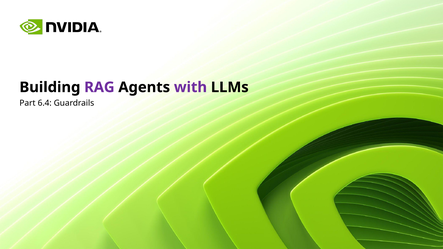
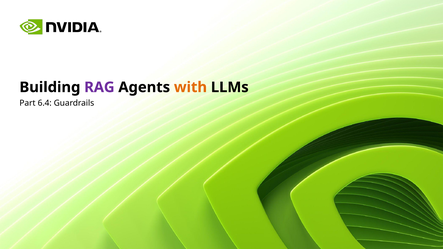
with colour: purple -> orange (190, 87)
